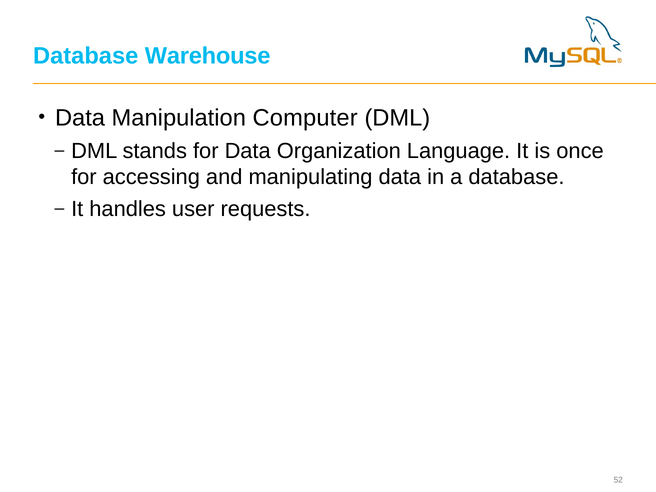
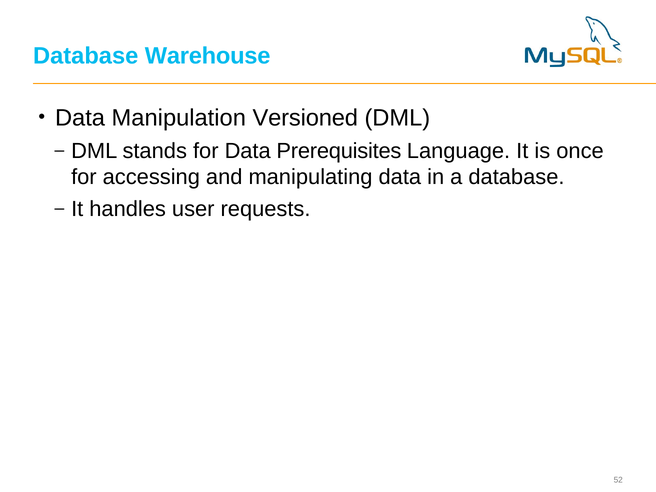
Computer: Computer -> Versioned (305, 118)
Organization: Organization -> Prerequisites (339, 151)
